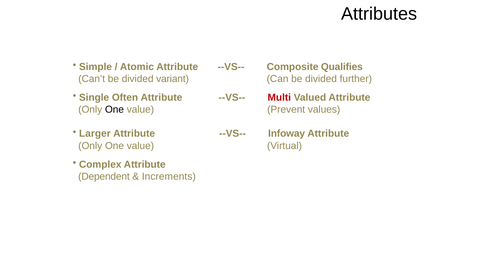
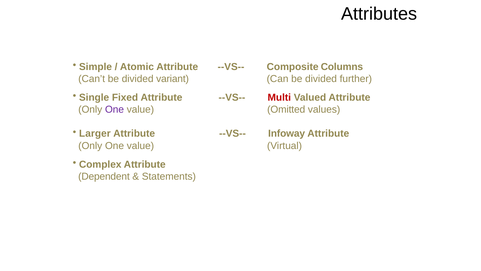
Qualifies: Qualifies -> Columns (342, 67)
Often: Often -> Fixed (125, 97)
One colour: black -> purple (115, 109)
Prevent: Prevent -> Omitted (286, 109)
Increments: Increments -> Statements (169, 176)
